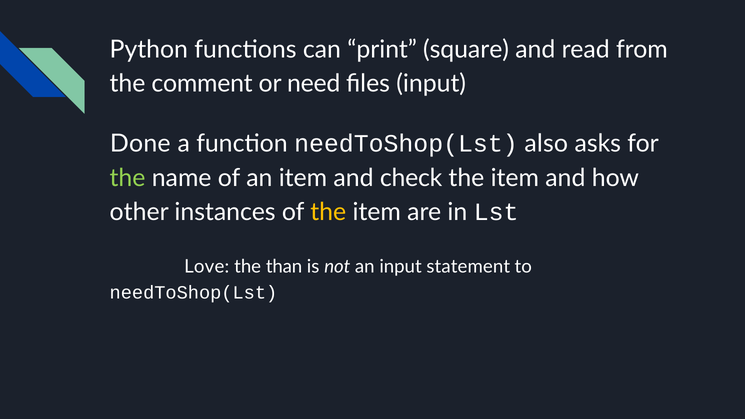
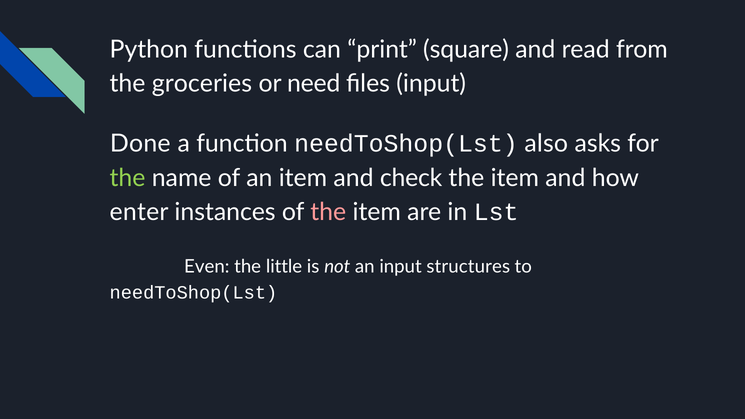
comment: comment -> groceries (202, 84)
other: other -> enter (139, 212)
the colour: yellow -> pink (328, 212)
Love: Love -> Even (207, 267)
than: than -> little (284, 267)
statement: statement -> structures (468, 267)
